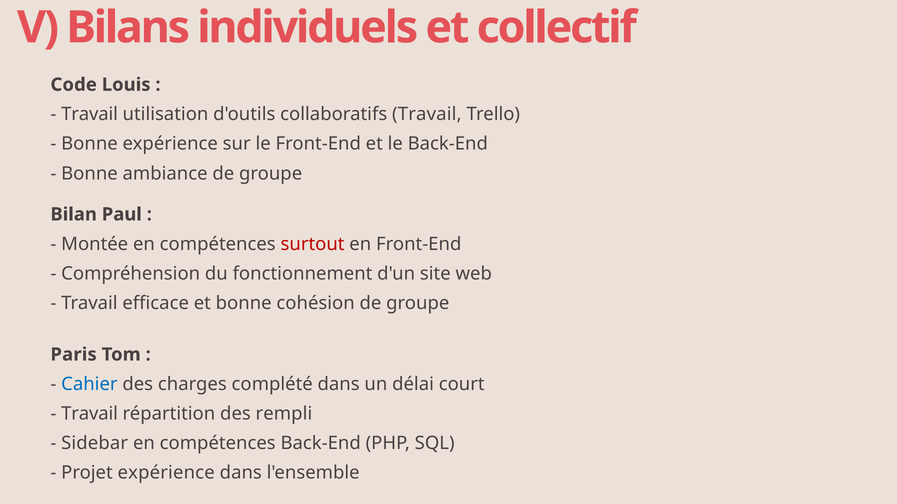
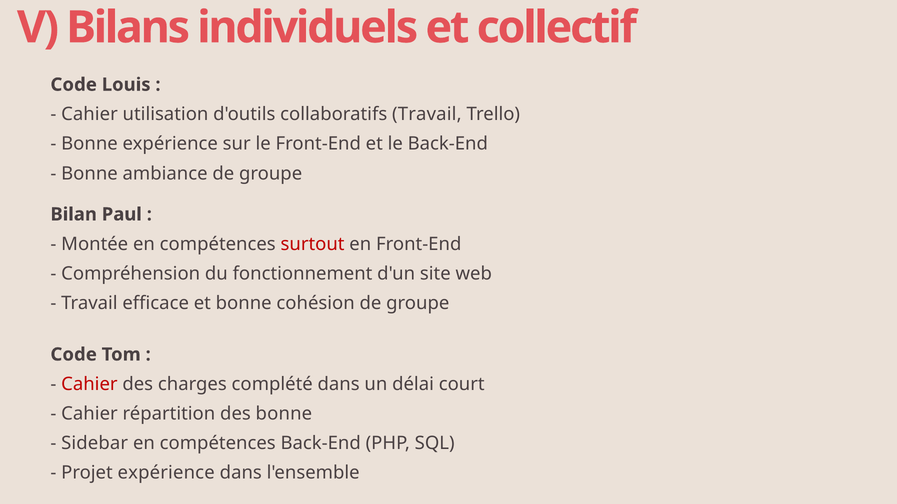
Travail: Travail -> Cahier (89, 114)
Paris: Paris -> Code (74, 355)
Cahier colour: blue -> red (89, 384)
Travail: Travail -> Cahier (89, 414)
des rempli: rempli -> bonne (284, 414)
